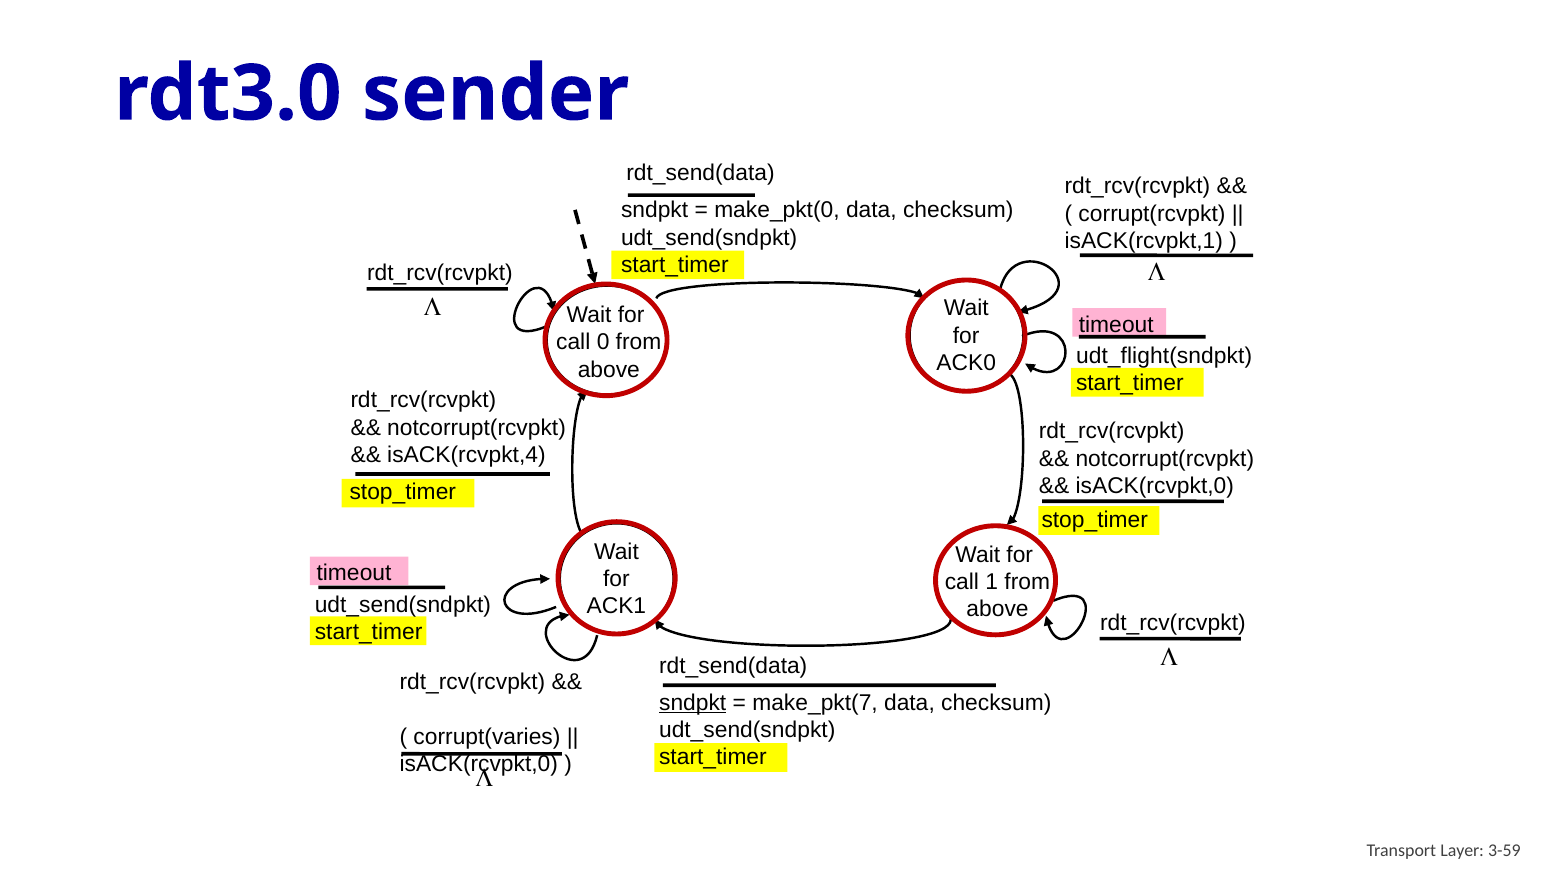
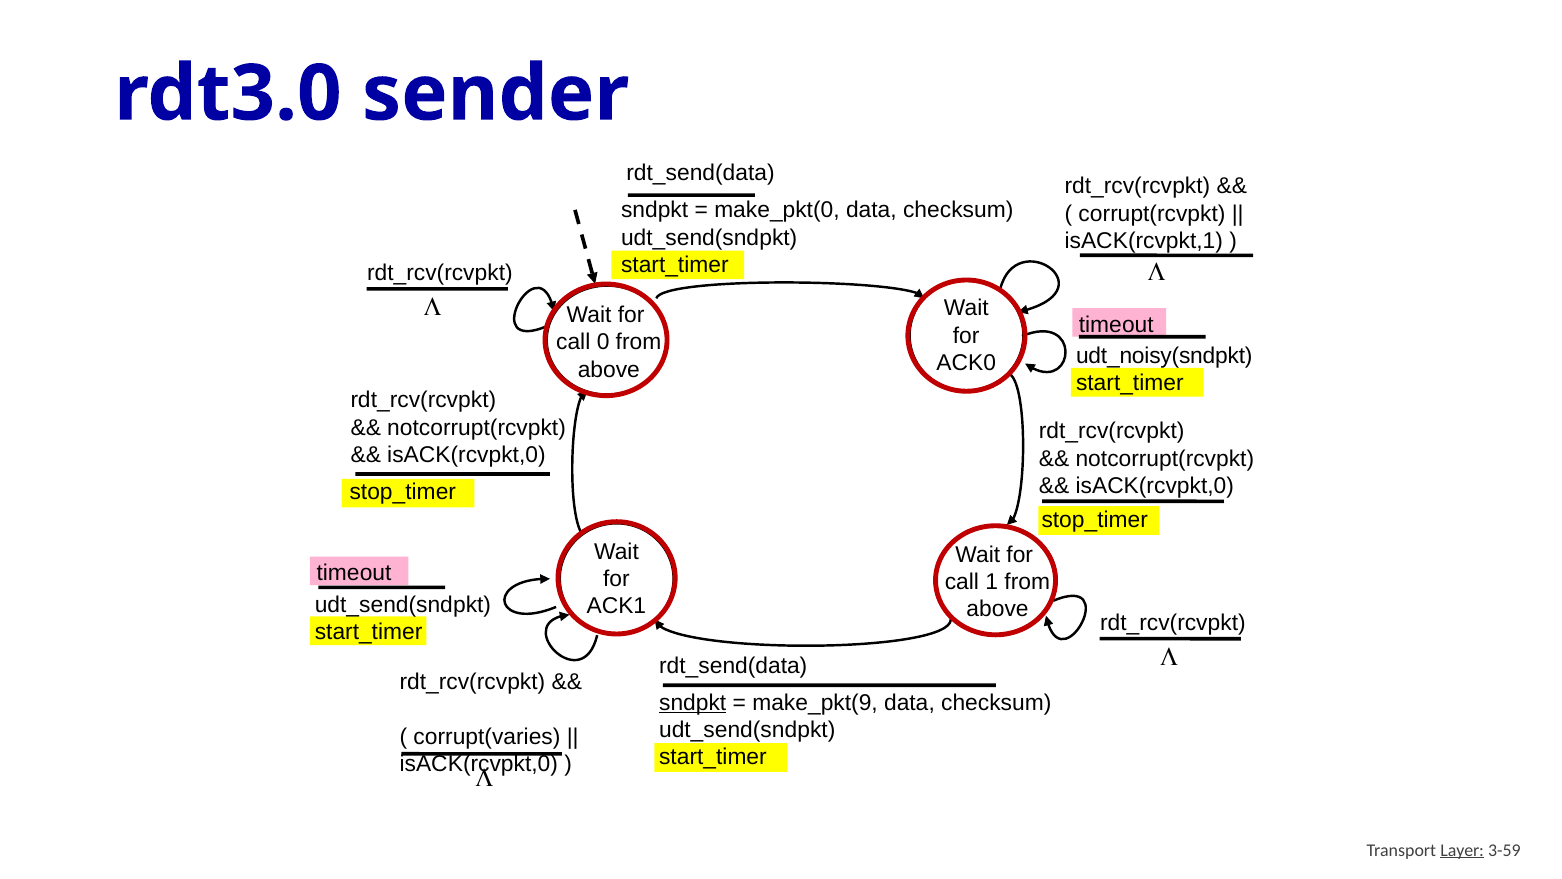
udt_flight(sndpkt: udt_flight(sndpkt -> udt_noisy(sndpkt (1164, 355)
isACK(rcvpkt,4: isACK(rcvpkt,4 -> isACK(rcvpkt,0 (466, 455)
make_pkt(7: make_pkt(7 -> make_pkt(9 (815, 702)
Layer underline: none -> present (1462, 850)
